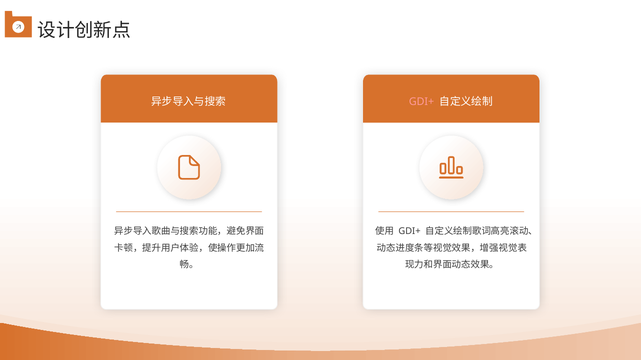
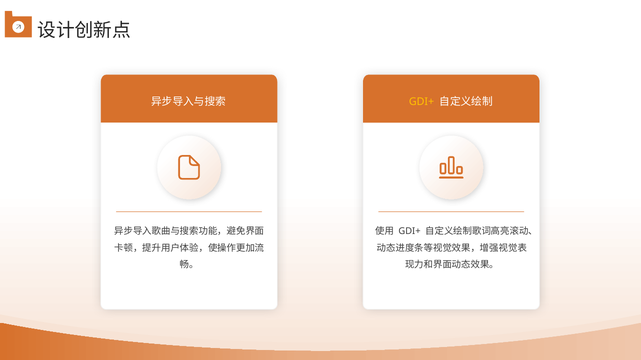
GDI+ colour: pink -> yellow (422, 102)
